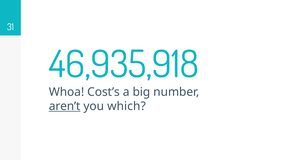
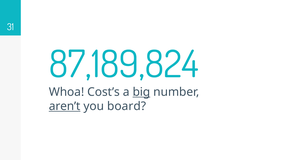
46,935,918: 46,935,918 -> 87,189,824 (124, 65)
big underline: none -> present (141, 92)
which: which -> board (127, 106)
